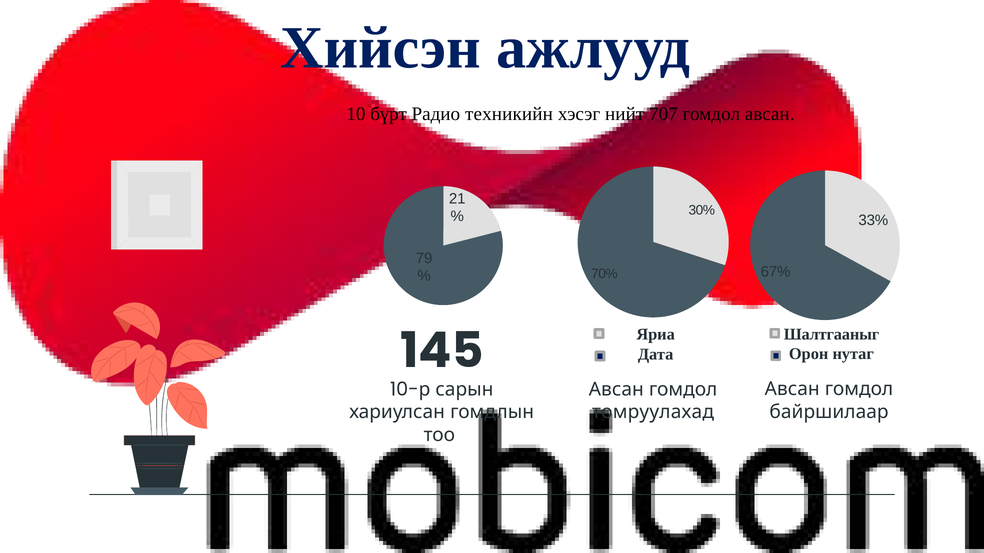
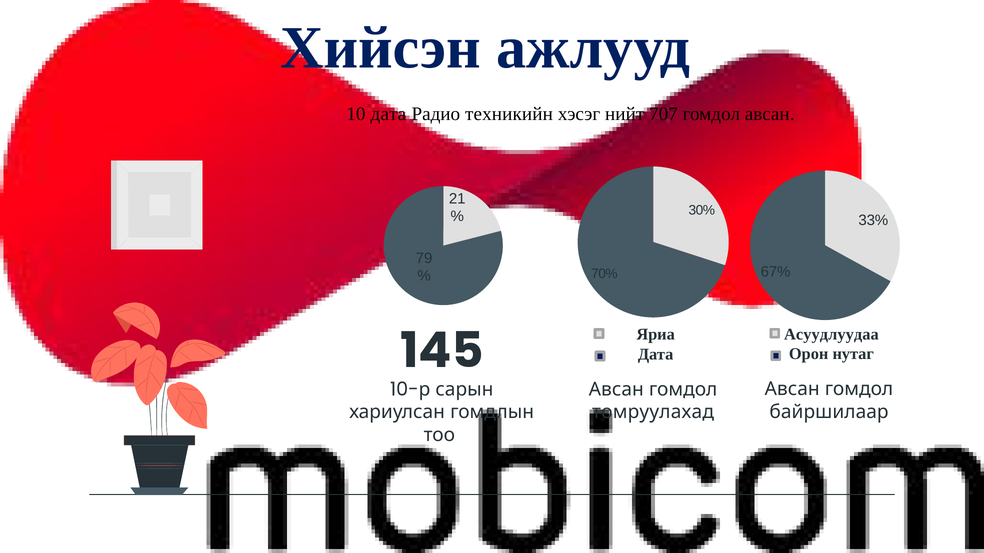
10 бүрт: бүрт -> дата (388, 114)
Шалтгааныг: Шалтгааныг -> Асуудлуудаа (831, 335)
